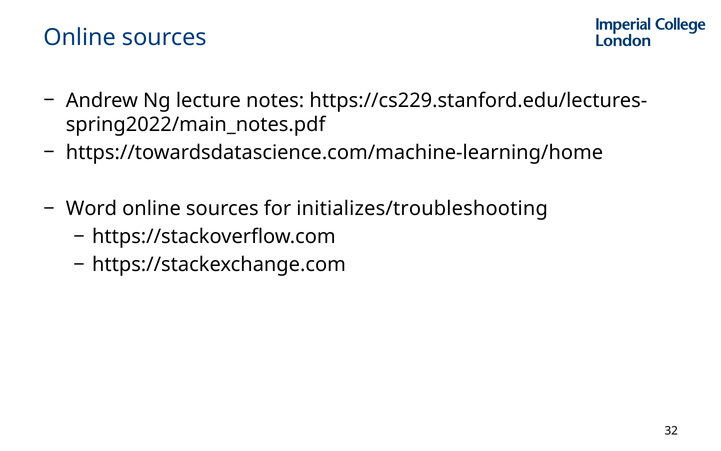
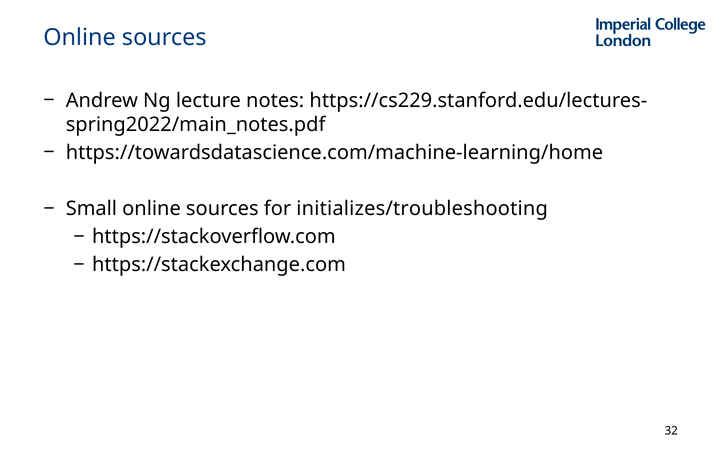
Word: Word -> Small (91, 209)
